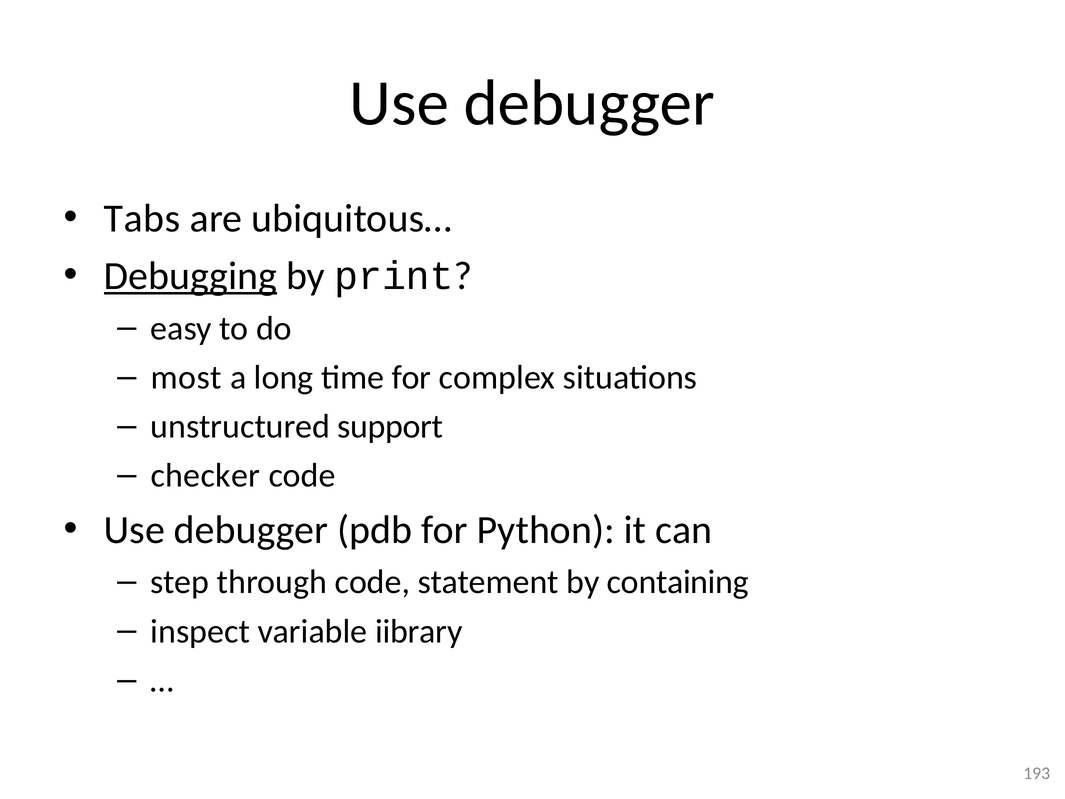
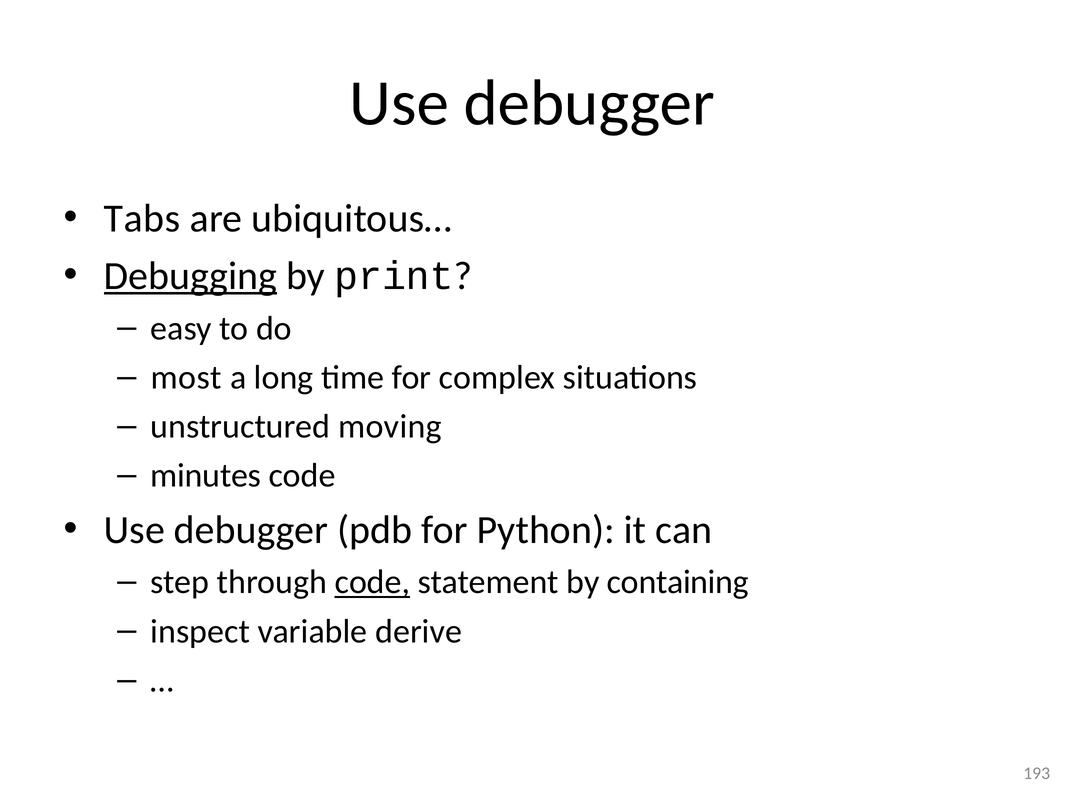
support: support -> moving (390, 426)
checker: checker -> minutes (206, 475)
code underline: none -> present (372, 582)
iibrary: iibrary -> derive (419, 631)
